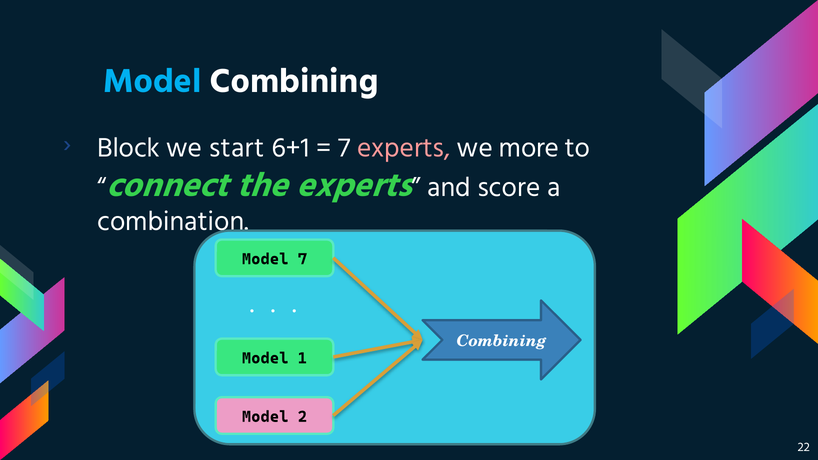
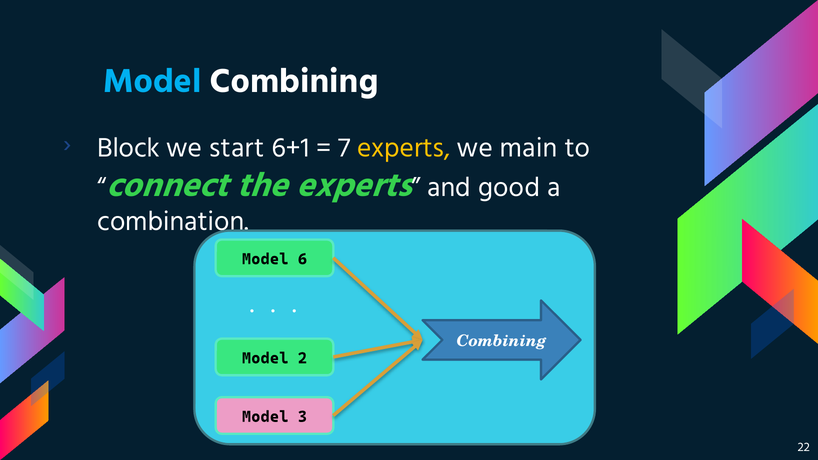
experts colour: pink -> yellow (404, 148)
more: more -> main (529, 148)
score: score -> good (509, 187)
Model 7: 7 -> 6 (302, 259)
1: 1 -> 2 (302, 358)
2: 2 -> 3 (302, 417)
